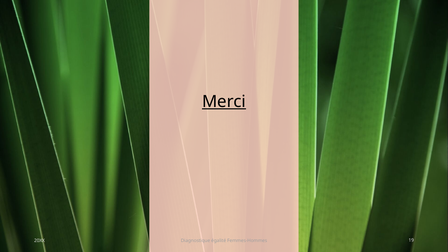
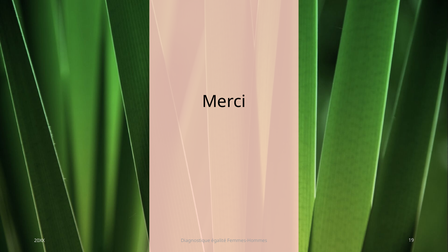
Merci underline: present -> none (224, 102)
